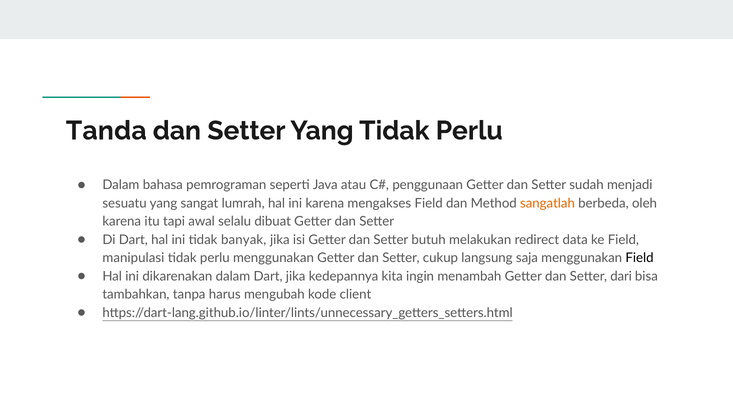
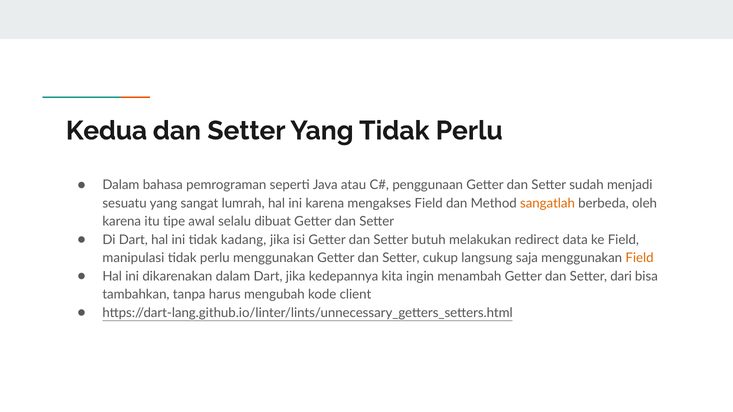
Tanda: Tanda -> Kedua (106, 131)
tapi: tapi -> tipe (174, 222)
banyak: banyak -> kadang (244, 240)
Field colour: black -> orange (640, 258)
